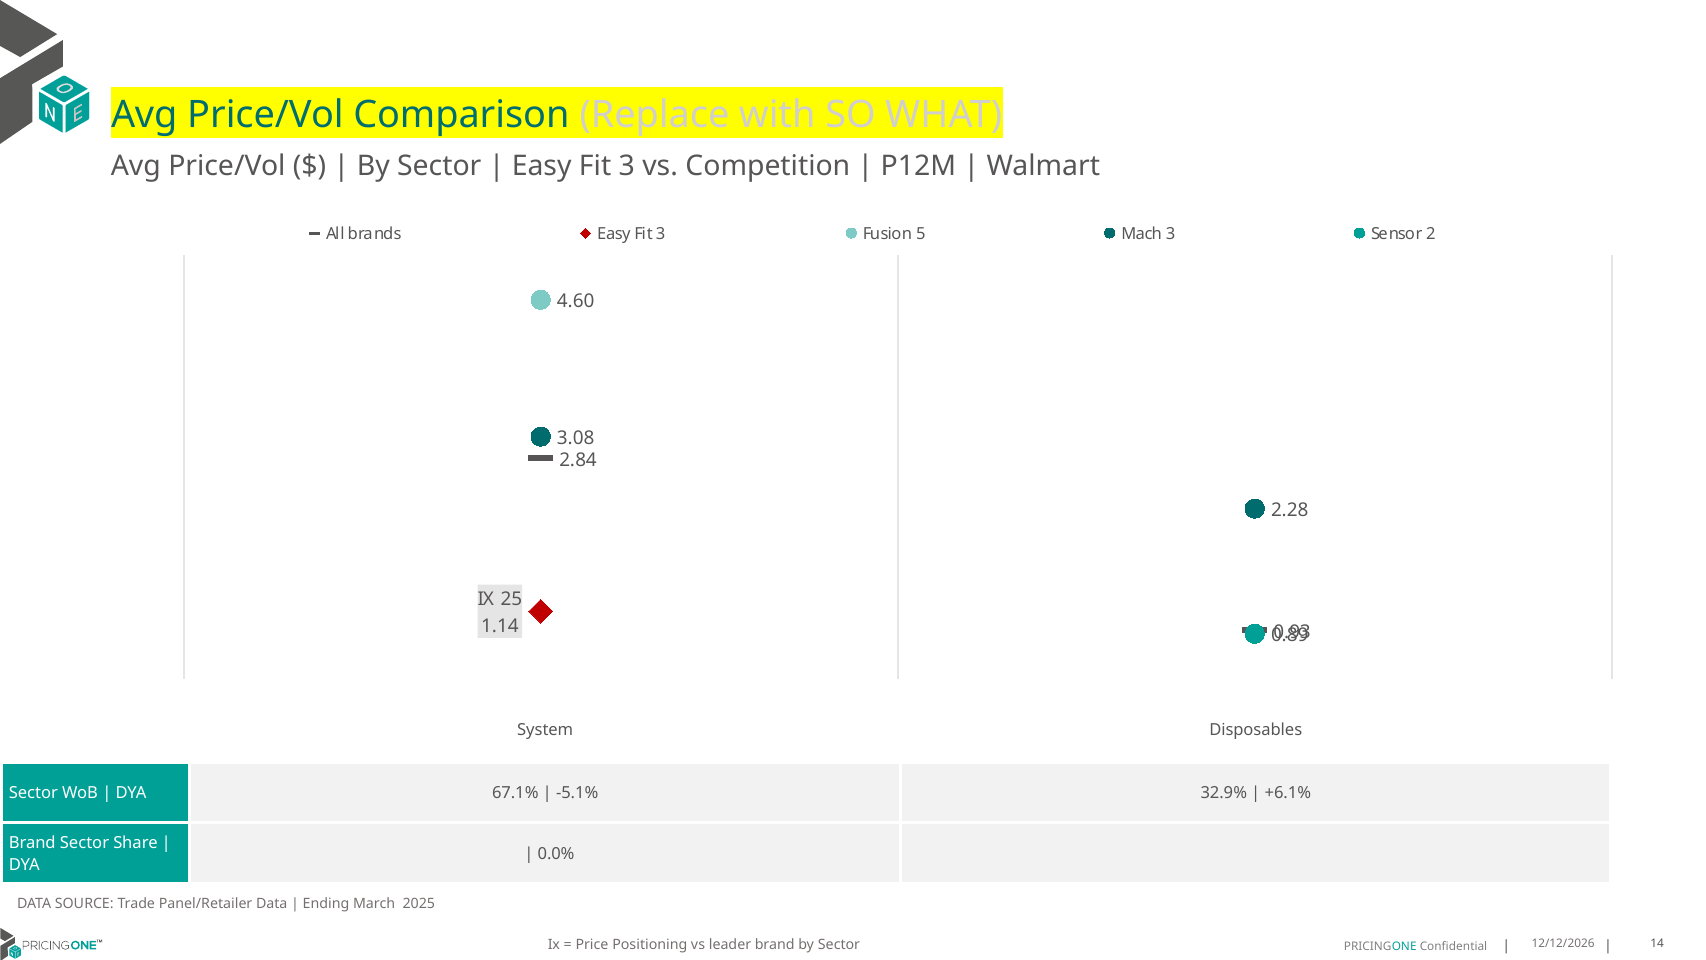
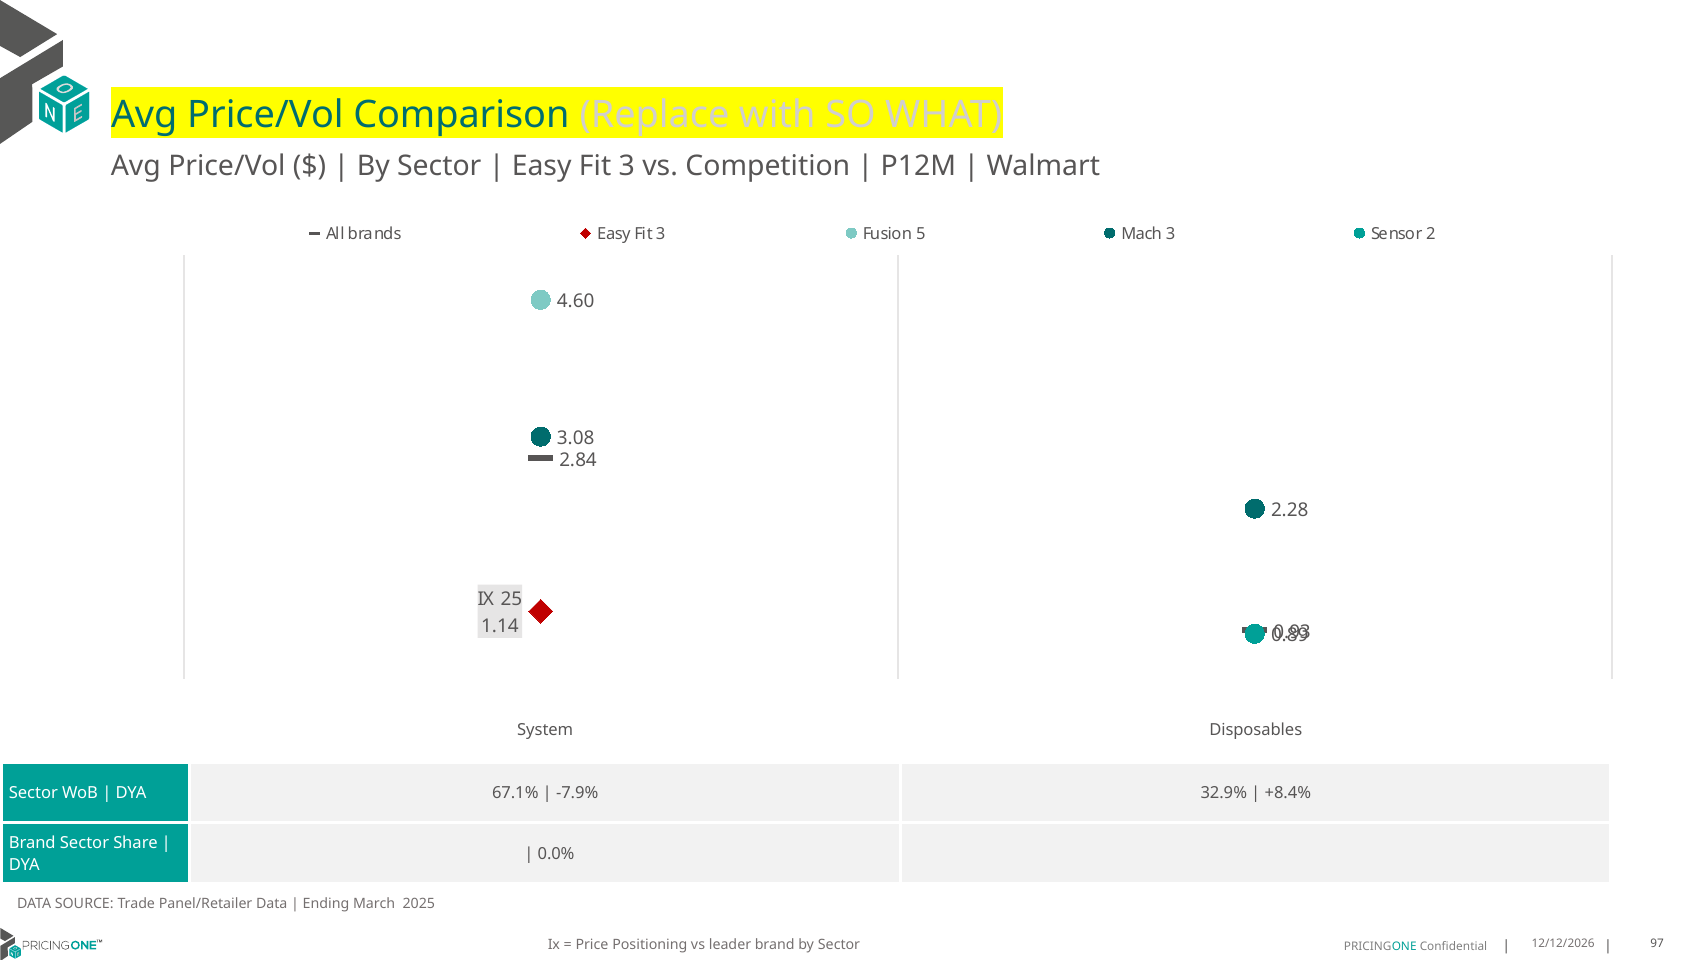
-5.1%: -5.1% -> -7.9% (577, 793)
+6.1%: +6.1% -> +8.4% (1288, 793)
14: 14 -> 97 (1657, 944)
